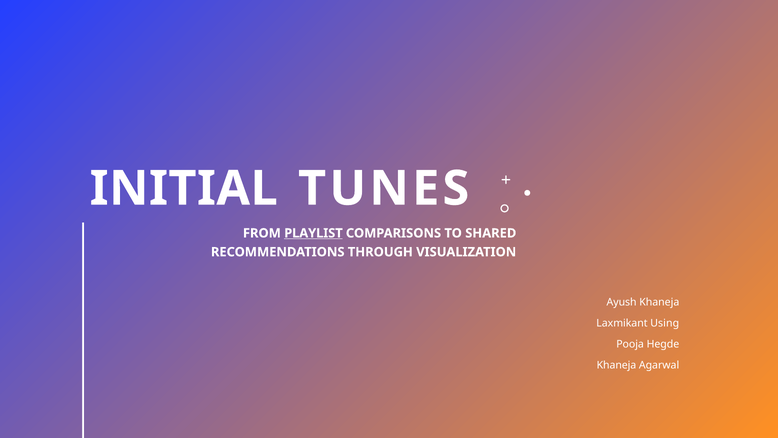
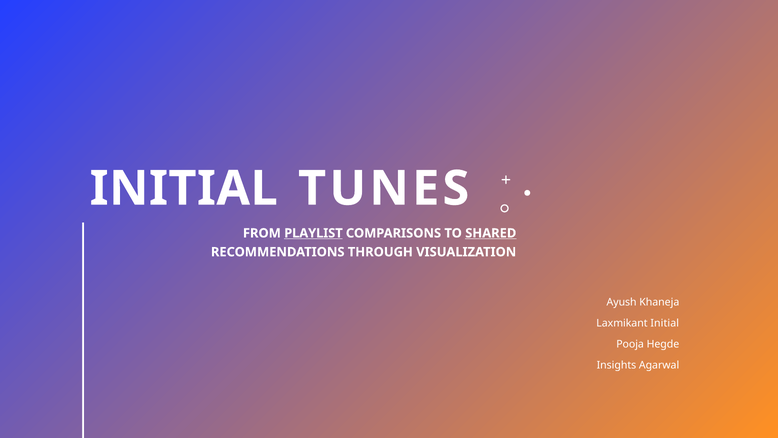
SHARED underline: none -> present (491, 233)
Laxmikant Using: Using -> Initial (665, 323)
Khaneja: Khaneja -> Insights (616, 365)
